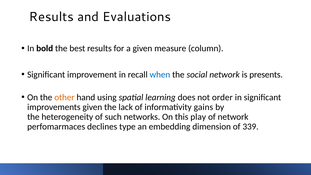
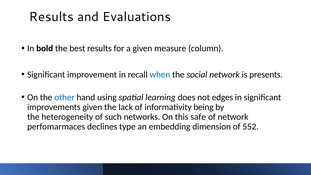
other colour: orange -> blue (64, 97)
order: order -> edges (222, 97)
gains: gains -> being (204, 107)
play: play -> safe (198, 117)
339: 339 -> 552 (251, 127)
